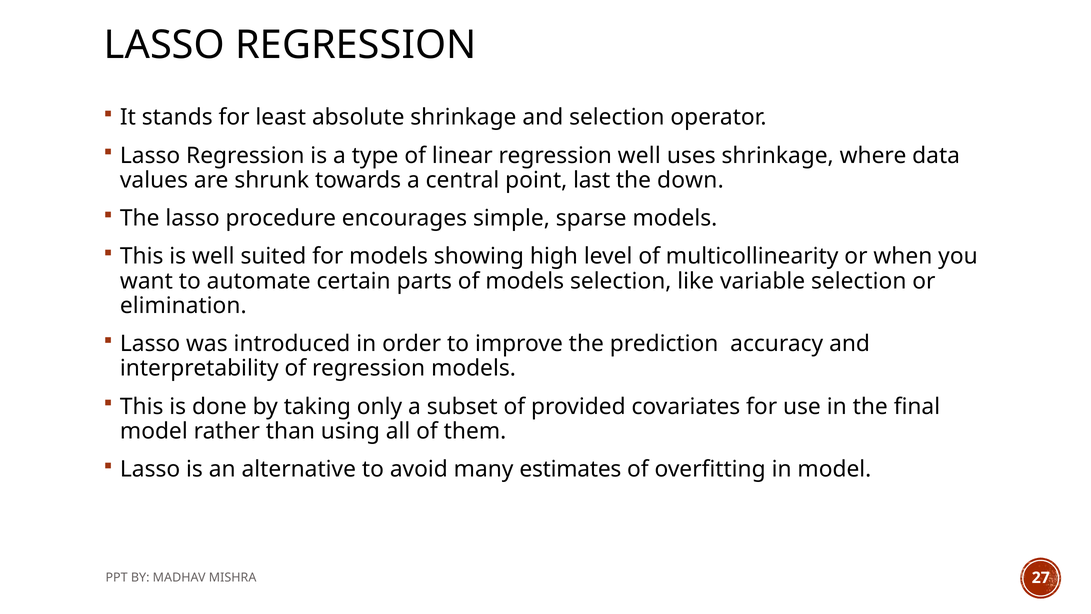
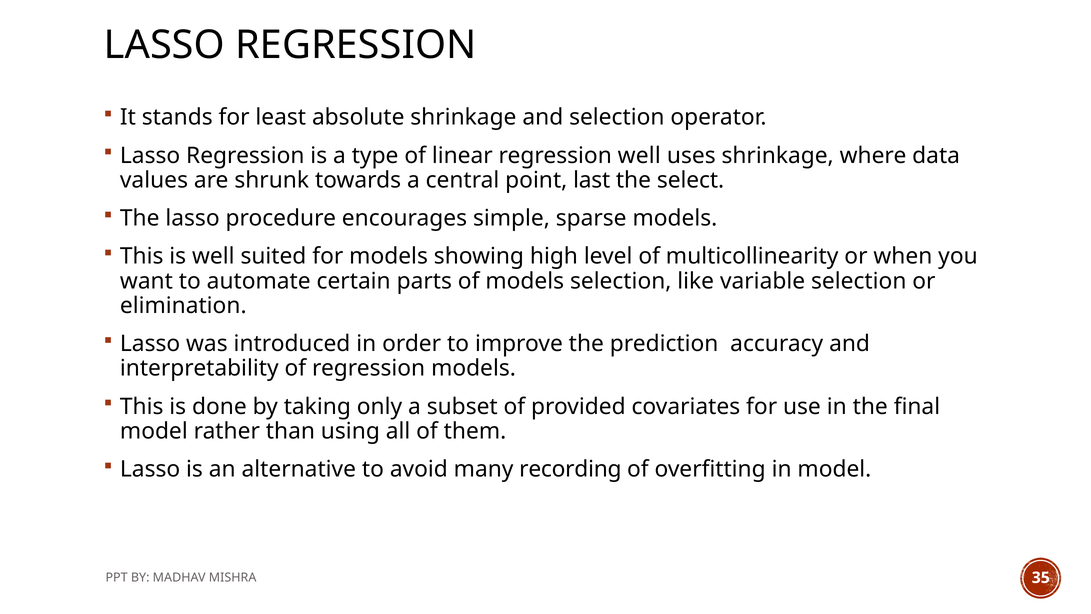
down: down -> select (691, 180)
estimates: estimates -> recording (570, 469)
27: 27 -> 35 (1041, 577)
